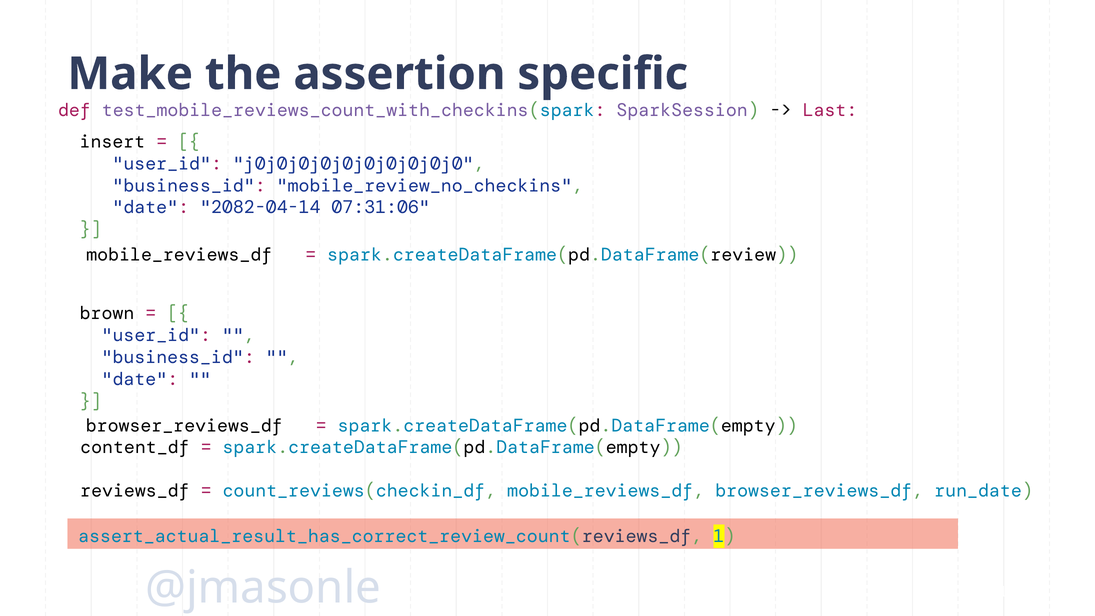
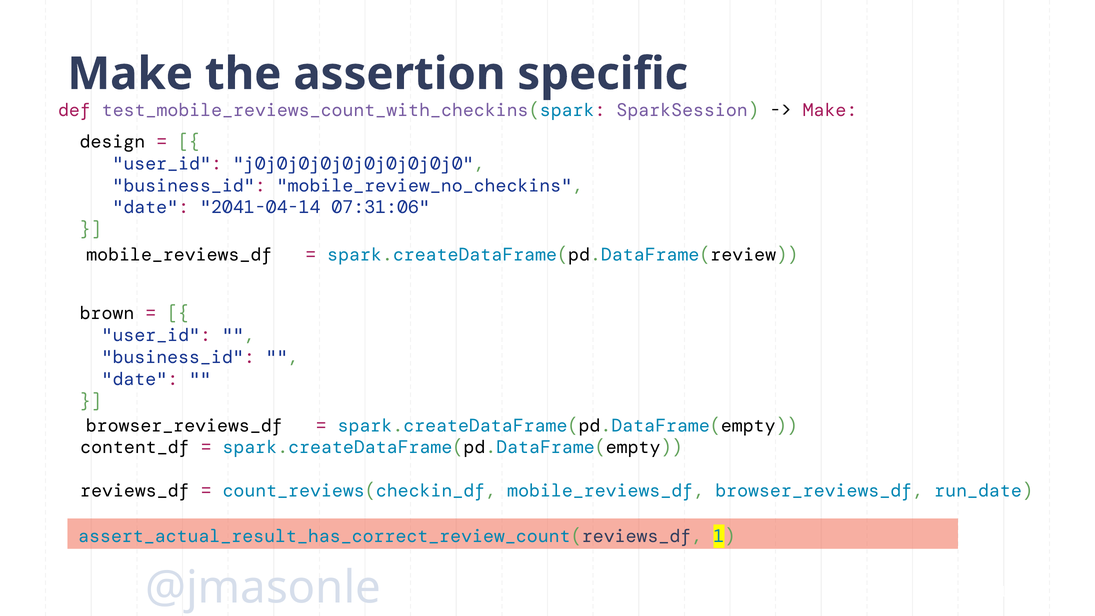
Last: Last -> Make (830, 110)
insert: insert -> design (112, 142)
2082-04-14: 2082-04-14 -> 2041-04-14 (260, 207)
